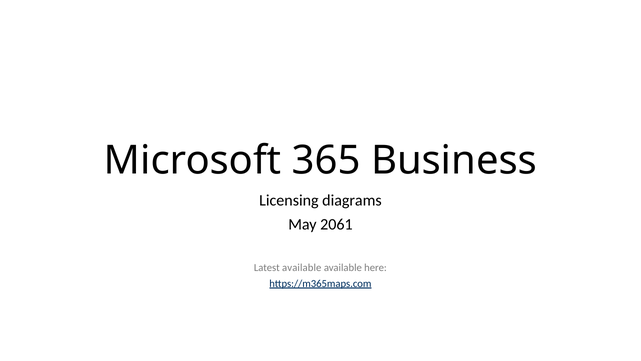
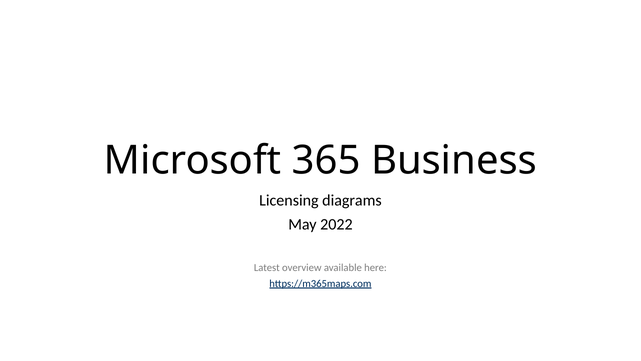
2061: 2061 -> 2022 (336, 224)
Latest available: available -> overview (302, 267)
